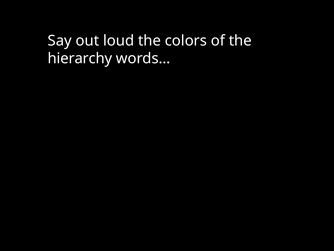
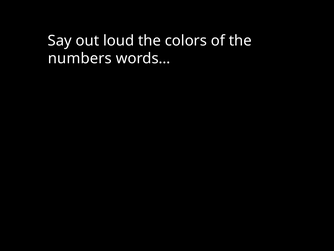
hierarchy: hierarchy -> numbers (80, 58)
